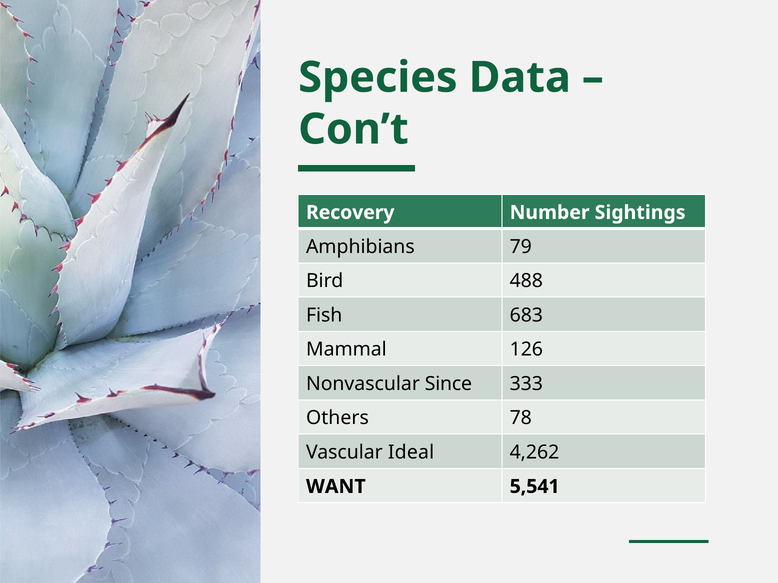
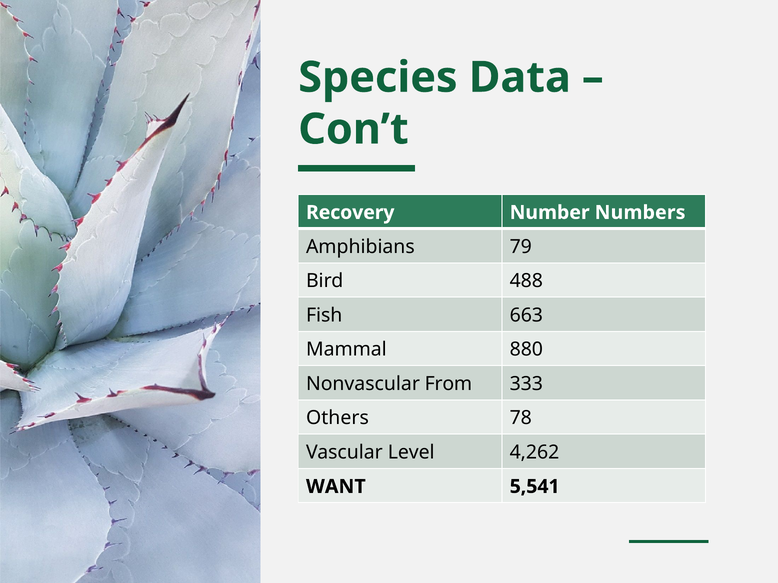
Sightings: Sightings -> Numbers (640, 213)
683: 683 -> 663 (526, 316)
126: 126 -> 880 (526, 350)
Since: Since -> From (448, 384)
Ideal: Ideal -> Level (411, 453)
